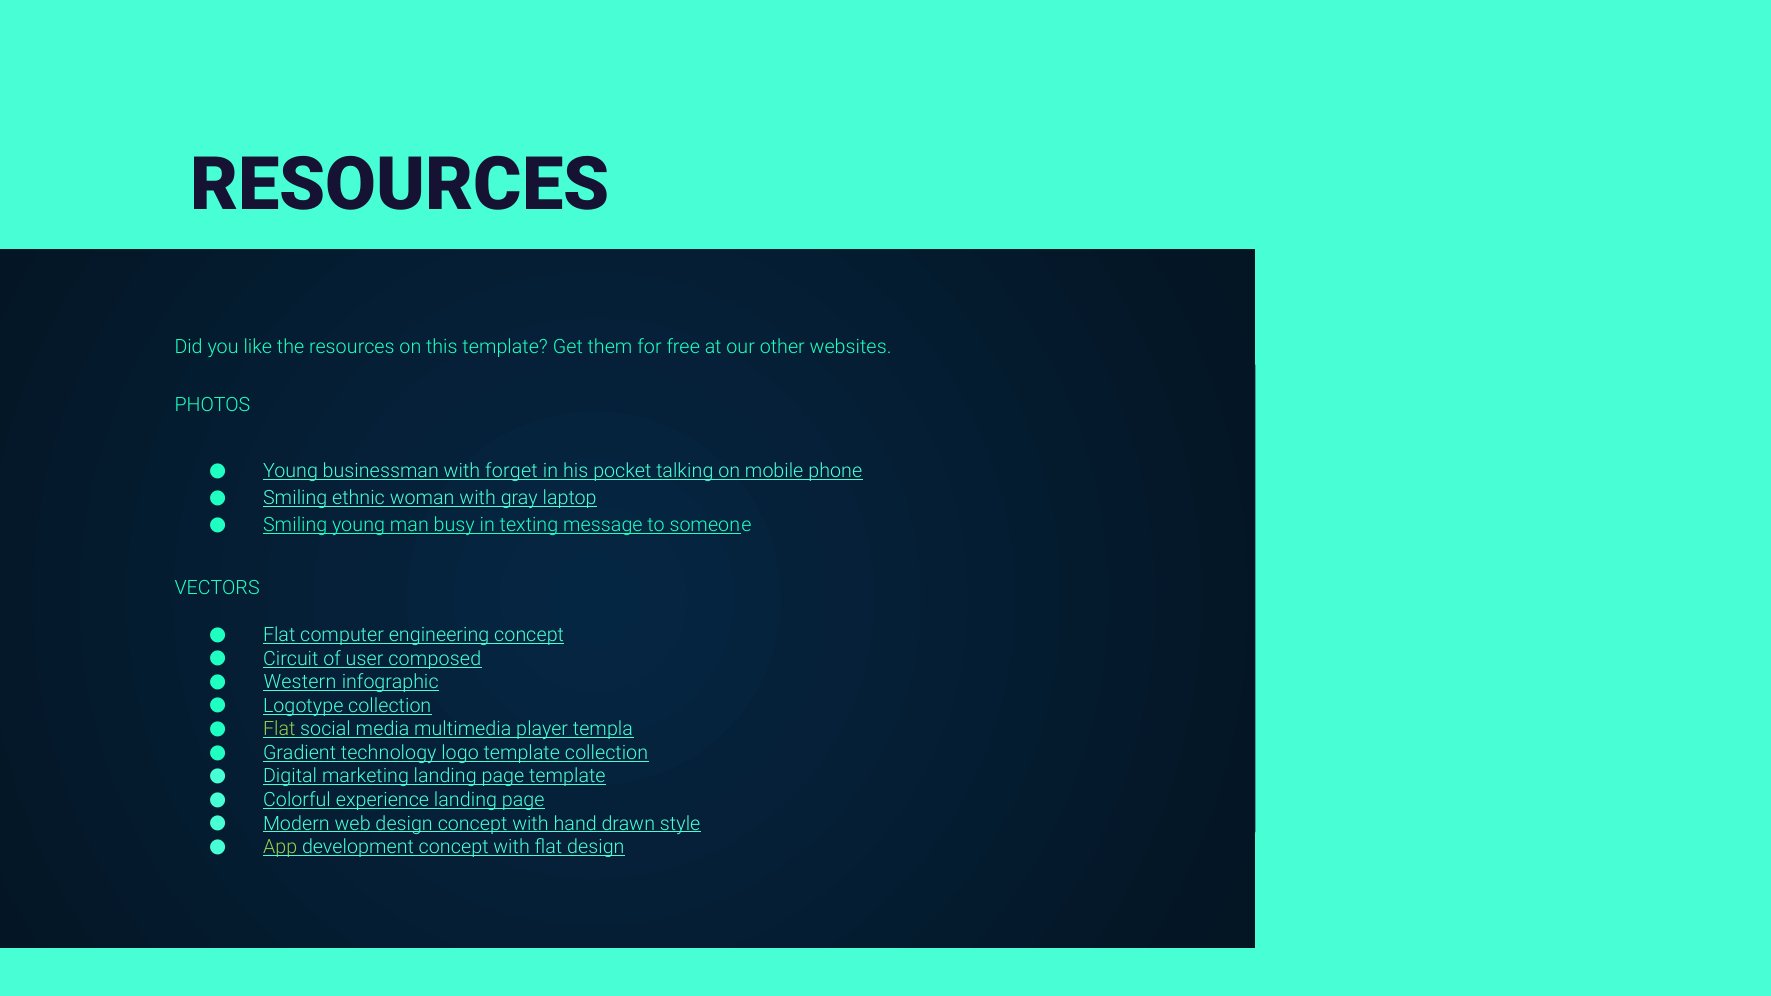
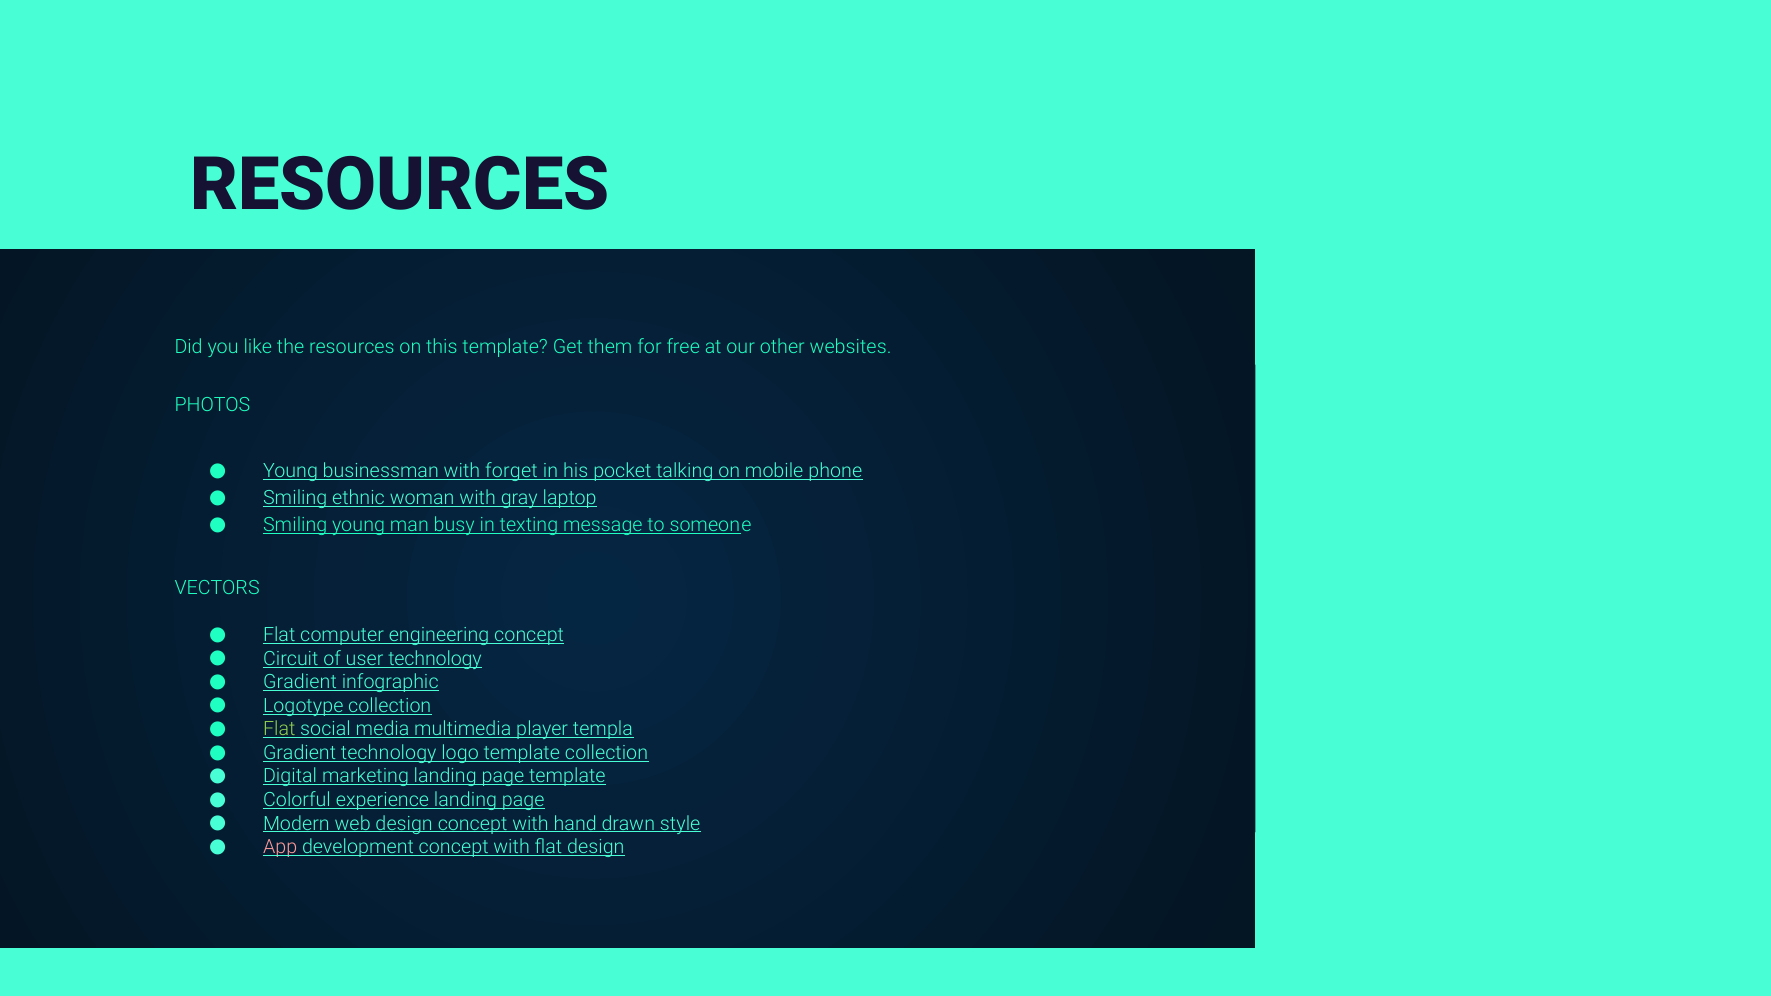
user composed: composed -> technology (435, 659)
Western: Western -> Gradient (300, 682)
App colour: light green -> pink (280, 847)
